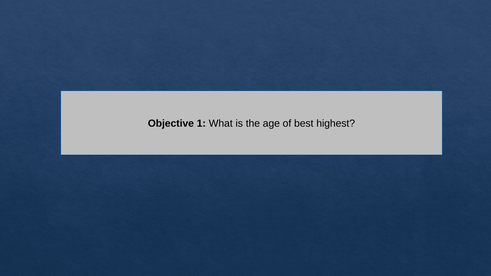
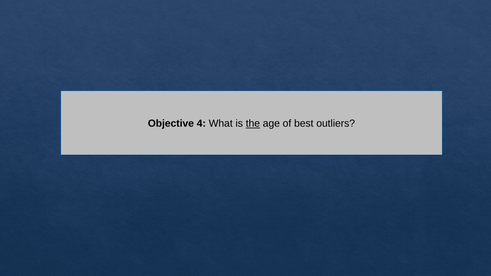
1: 1 -> 4 (201, 124)
the underline: none -> present (253, 124)
highest: highest -> outliers (336, 124)
